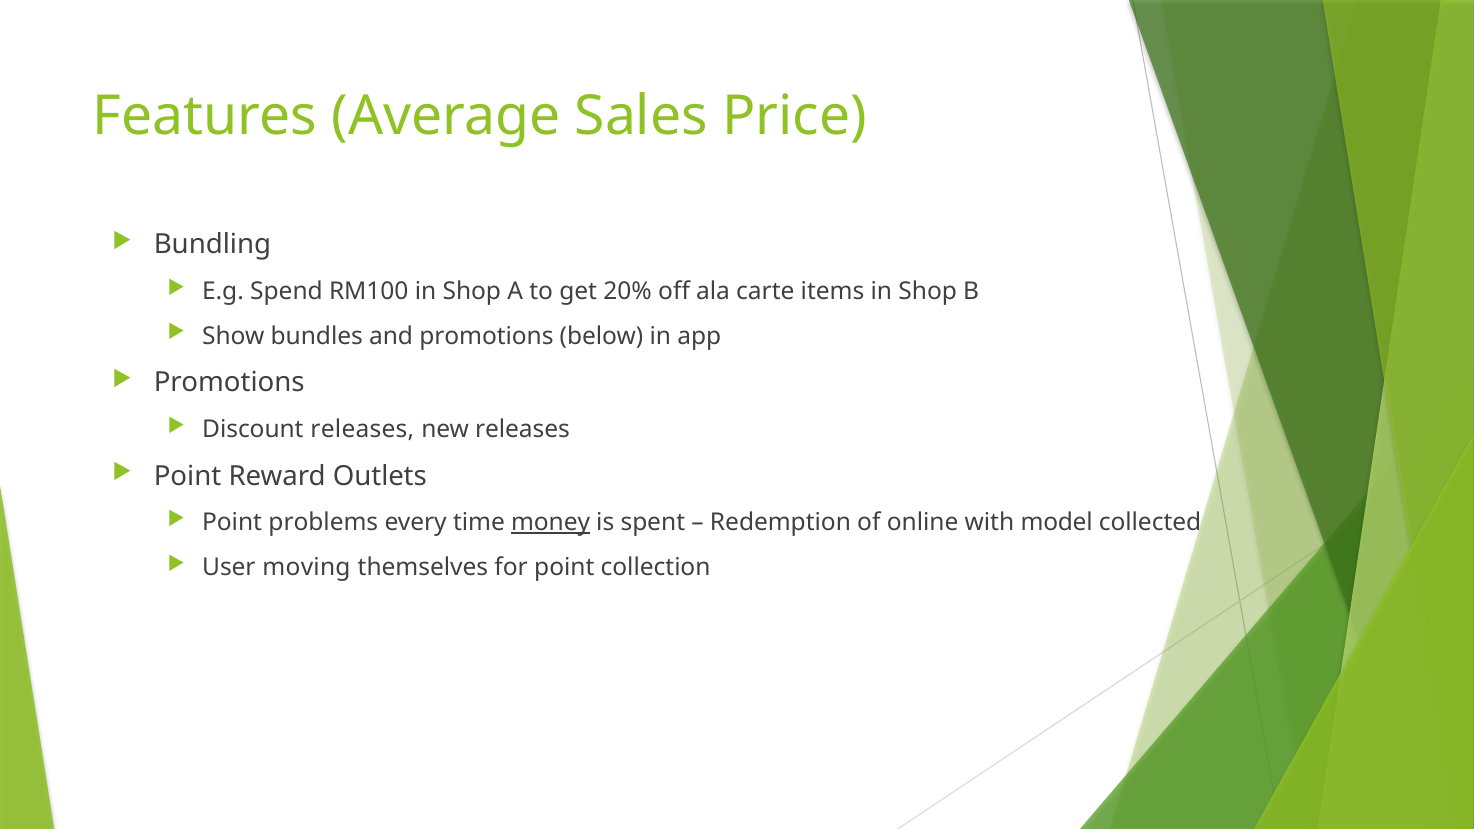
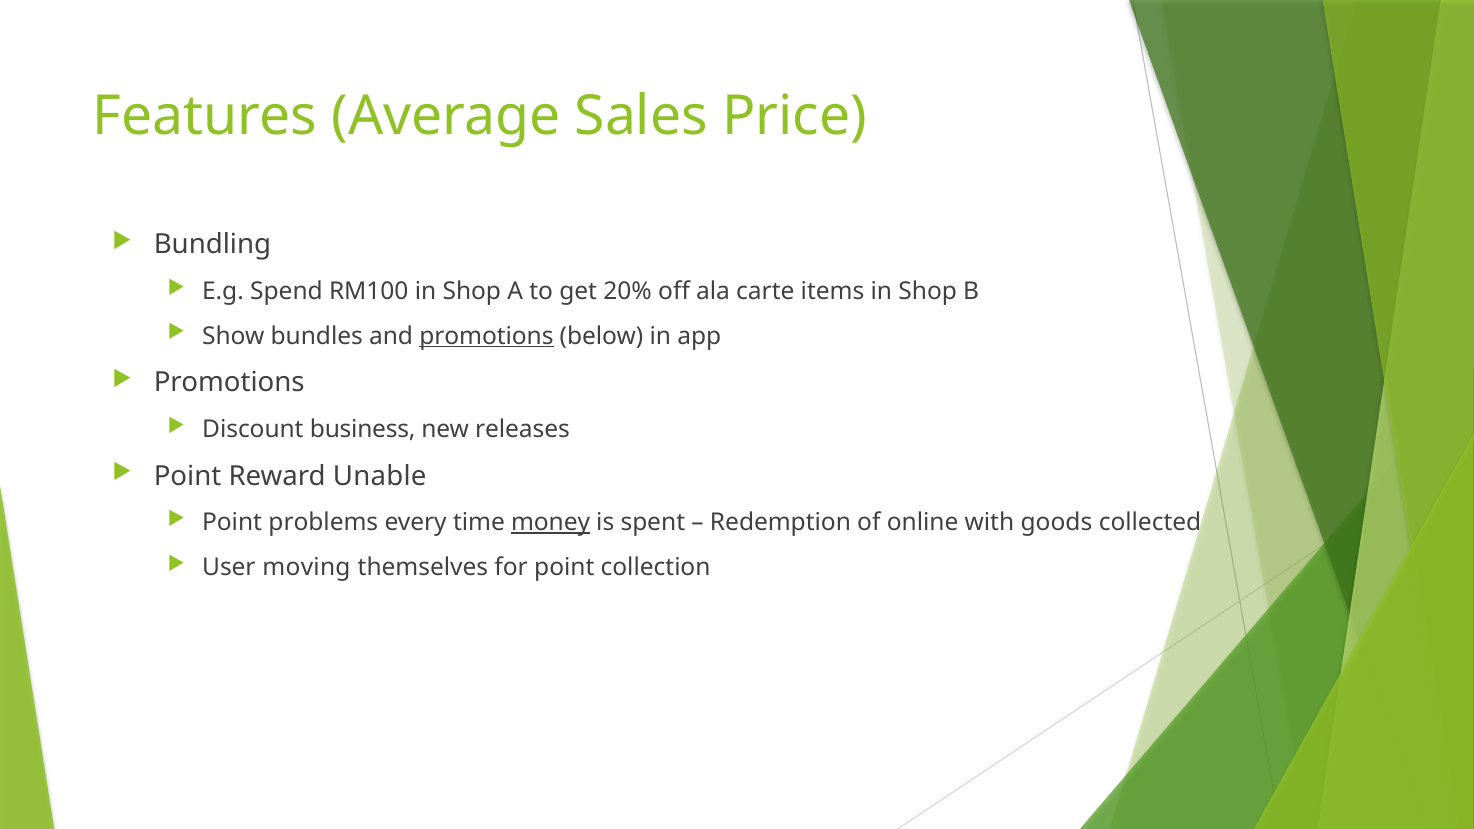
promotions underline: none -> present (486, 336)
Discount releases: releases -> business (363, 429)
Outlets: Outlets -> Unable (380, 476)
model: model -> goods (1056, 523)
